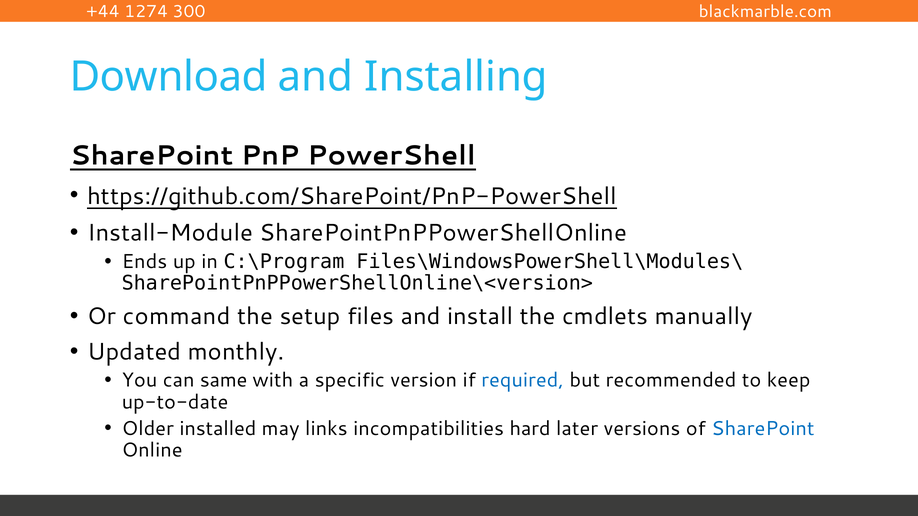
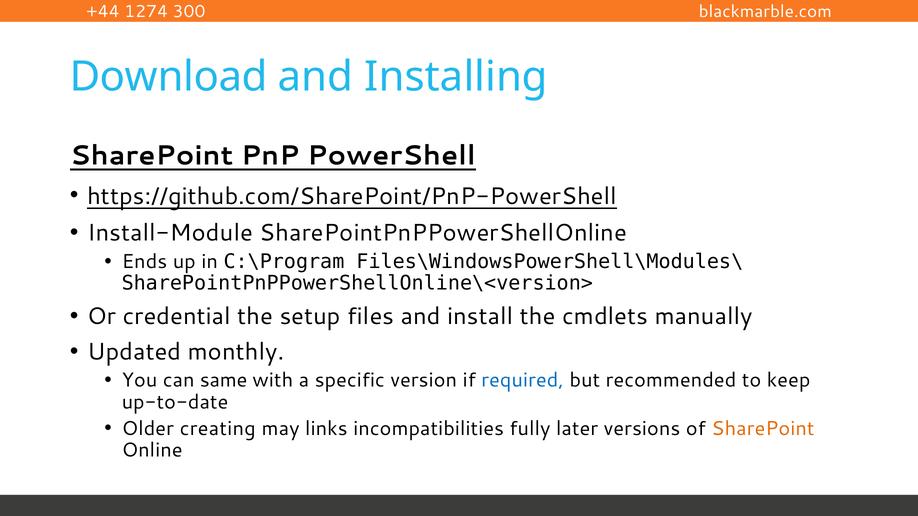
command: command -> credential (177, 317)
installed: installed -> creating (218, 429)
hard: hard -> fully (530, 429)
SharePoint colour: blue -> orange (763, 429)
